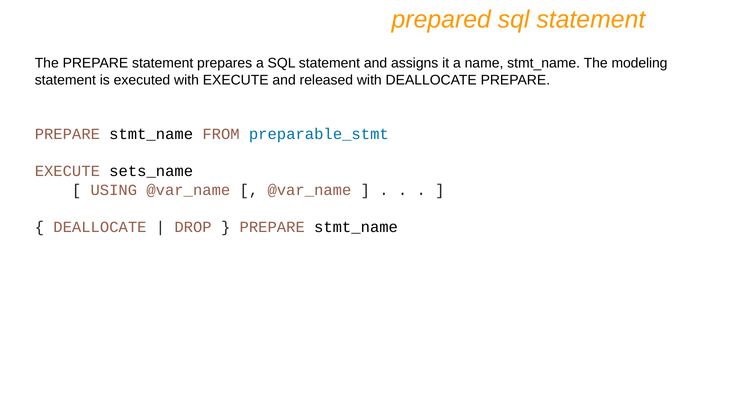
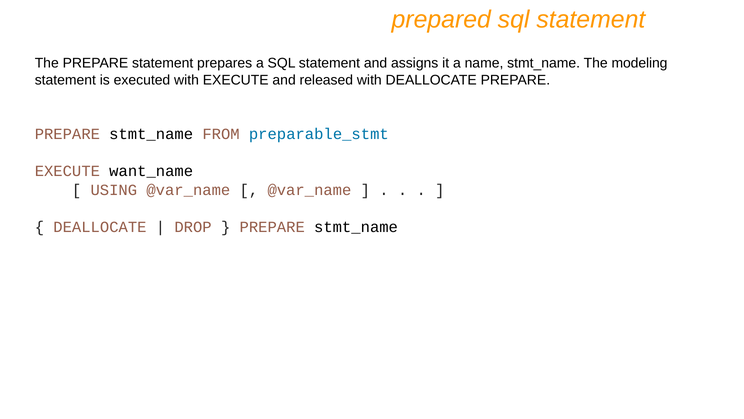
sets_name: sets_name -> want_name (151, 171)
